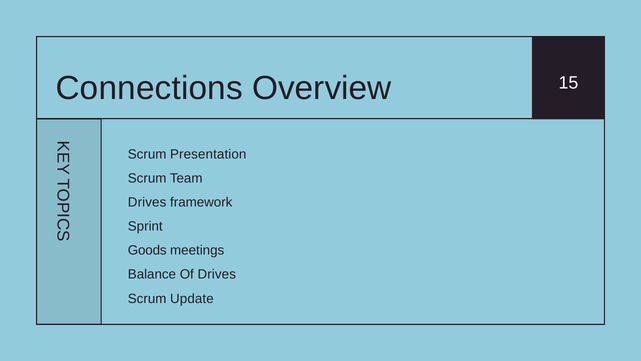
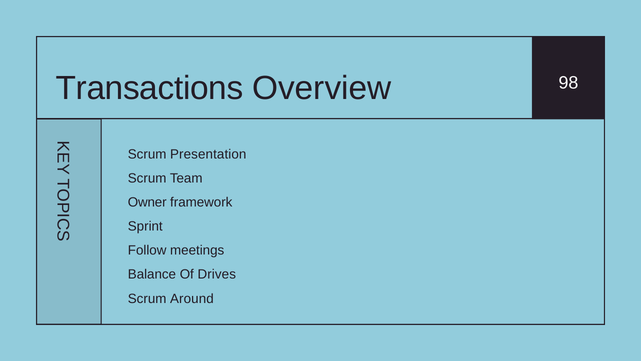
Connections: Connections -> Transactions (150, 88)
15: 15 -> 98 (568, 83)
Drives: Drives -> Owner (147, 202)
Goods: Goods -> Follow (147, 250)
Update: Update -> Around (192, 298)
